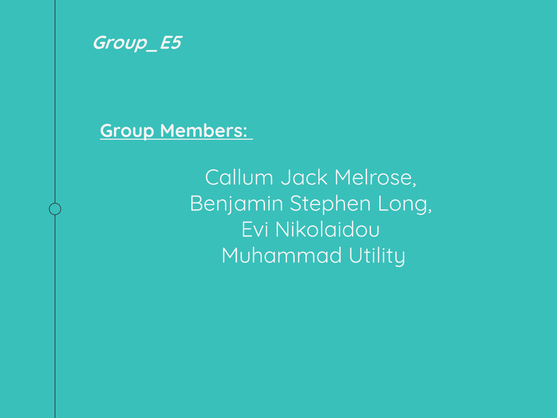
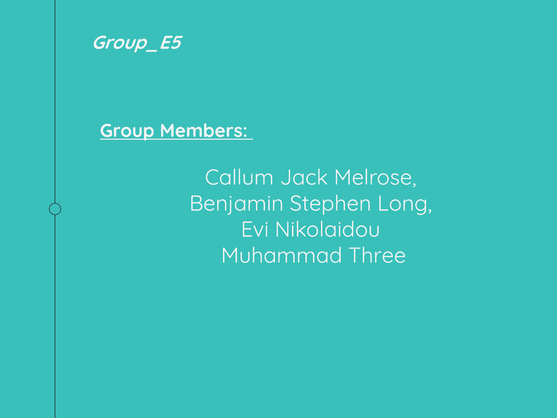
Utility: Utility -> Three (377, 255)
